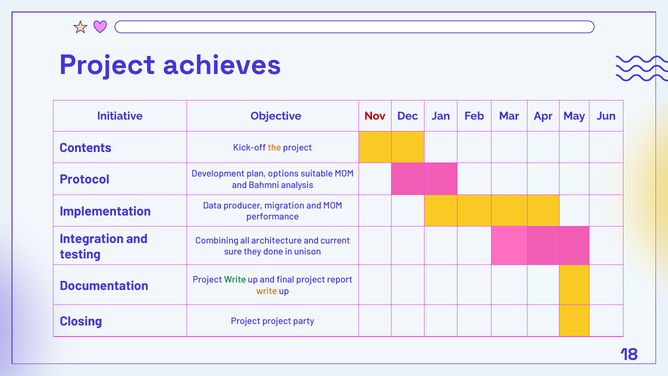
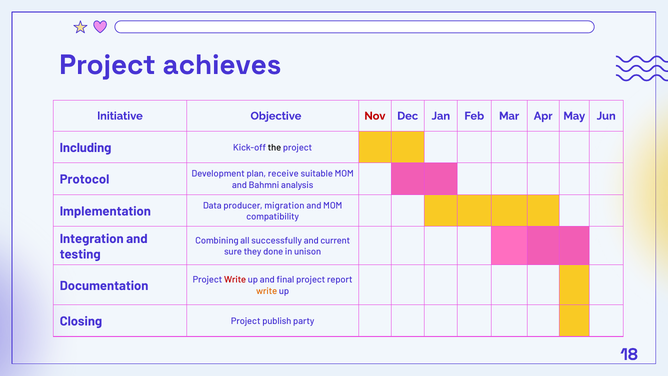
Contents: Contents -> Including (86, 148)
the colour: orange -> black (275, 148)
options: options -> receive (283, 174)
performance: performance -> compatibility (273, 217)
architecture: architecture -> successfully (277, 241)
Write colour: green -> red (235, 280)
Project project: project -> publish (277, 321)
